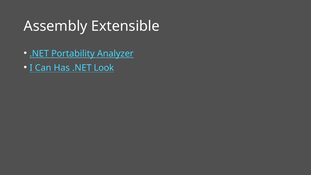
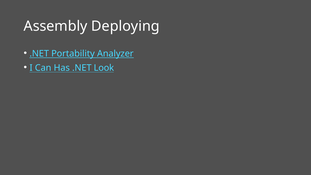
Extensible: Extensible -> Deploying (125, 26)
